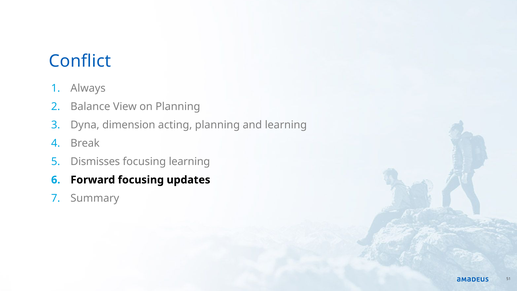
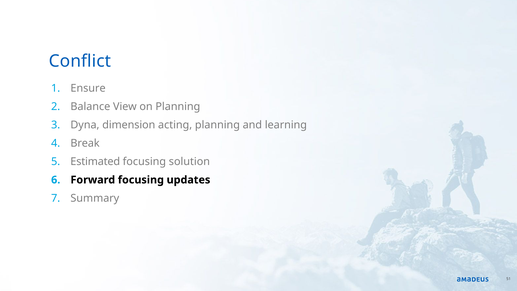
Always: Always -> Ensure (88, 88)
Dismisses: Dismisses -> Estimated (95, 161)
focusing learning: learning -> solution (189, 161)
